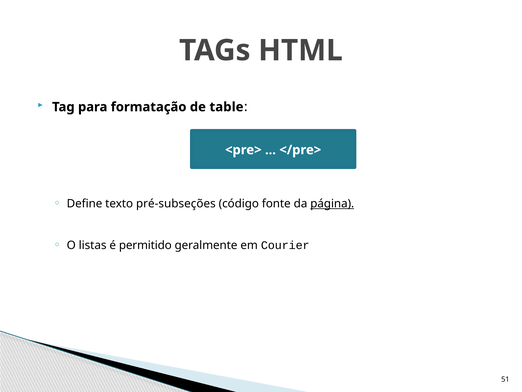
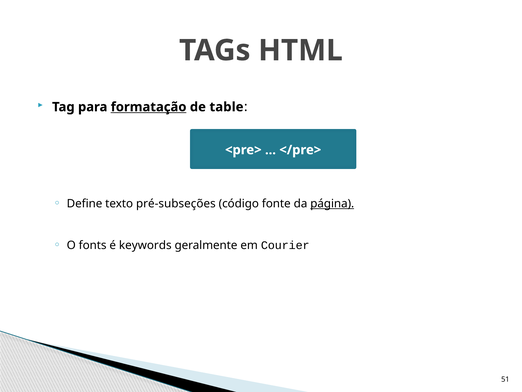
formatação underline: none -> present (149, 107)
listas: listas -> fonts (93, 245)
permitido: permitido -> keywords (145, 245)
